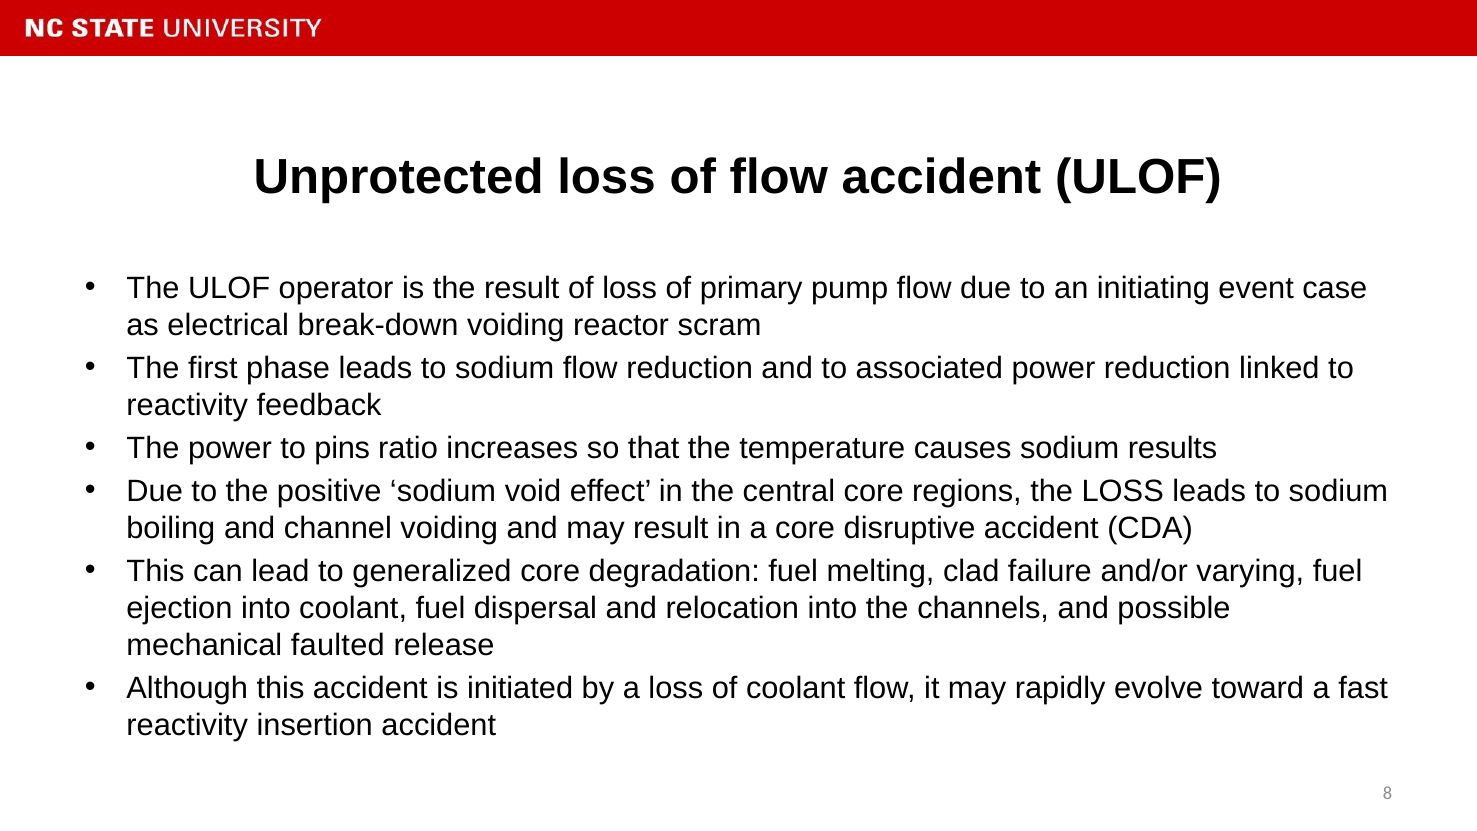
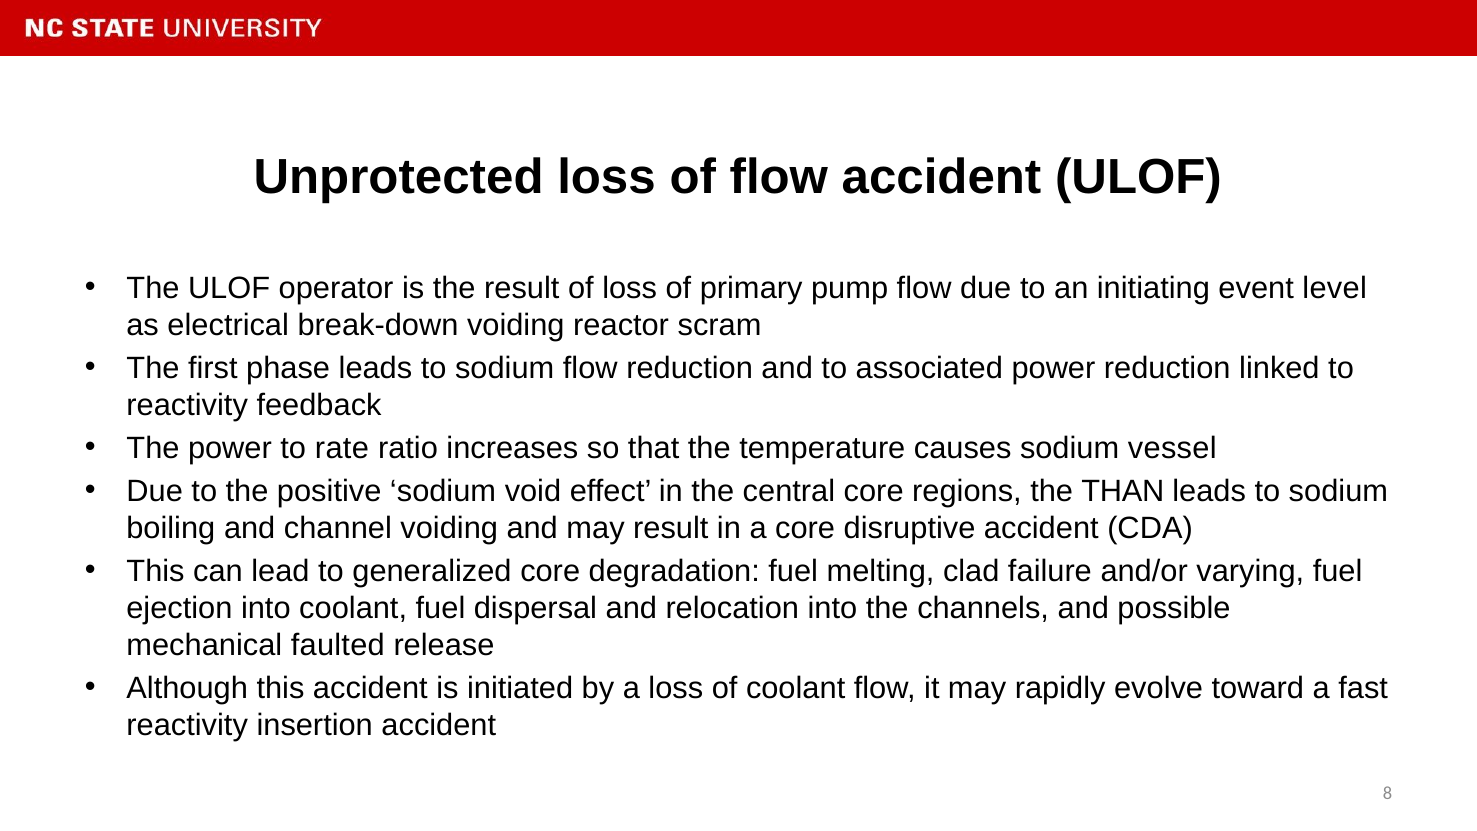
case: case -> level (1335, 288)
pins: pins -> rate (342, 448)
results: results -> vessel (1172, 448)
the LOSS: LOSS -> THAN (1123, 491)
